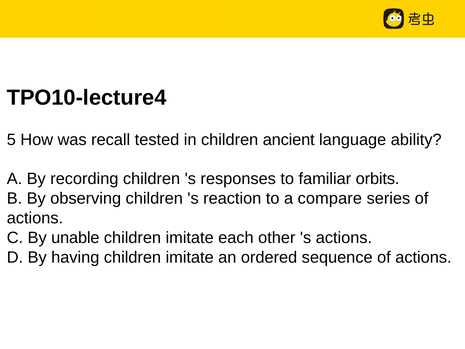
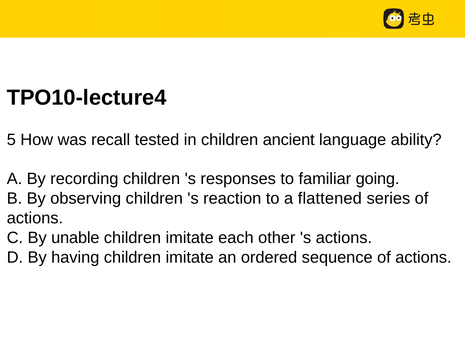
orbits: orbits -> going (378, 179)
compare: compare -> flattened (330, 198)
